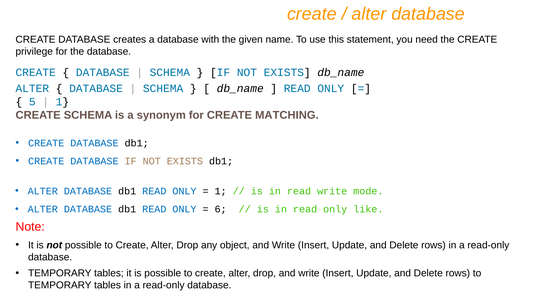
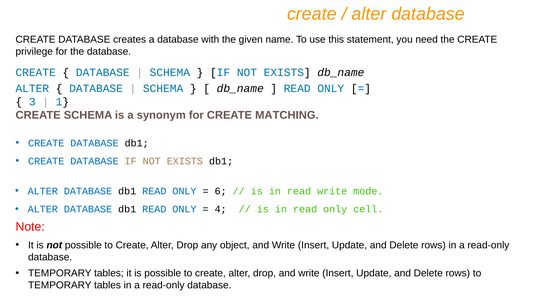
5: 5 -> 3 (32, 102)
1: 1 -> 6 (221, 192)
6: 6 -> 4 (221, 210)
like: like -> cell (368, 210)
